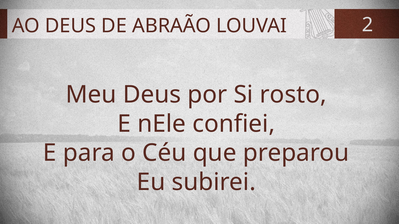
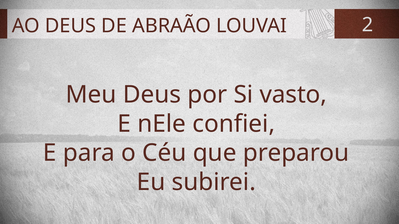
rosto: rosto -> vasto (293, 95)
